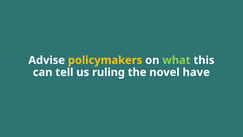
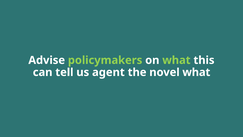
policymakers colour: yellow -> light green (105, 60)
ruling: ruling -> agent (108, 72)
novel have: have -> what (196, 72)
